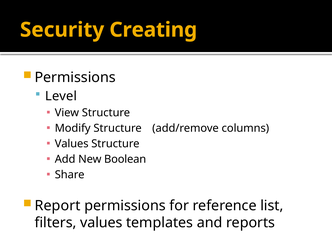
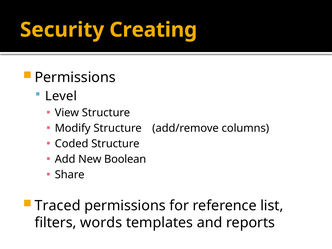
Values: Values -> Coded (72, 144)
Report: Report -> Traced (58, 206)
filters values: values -> words (101, 223)
